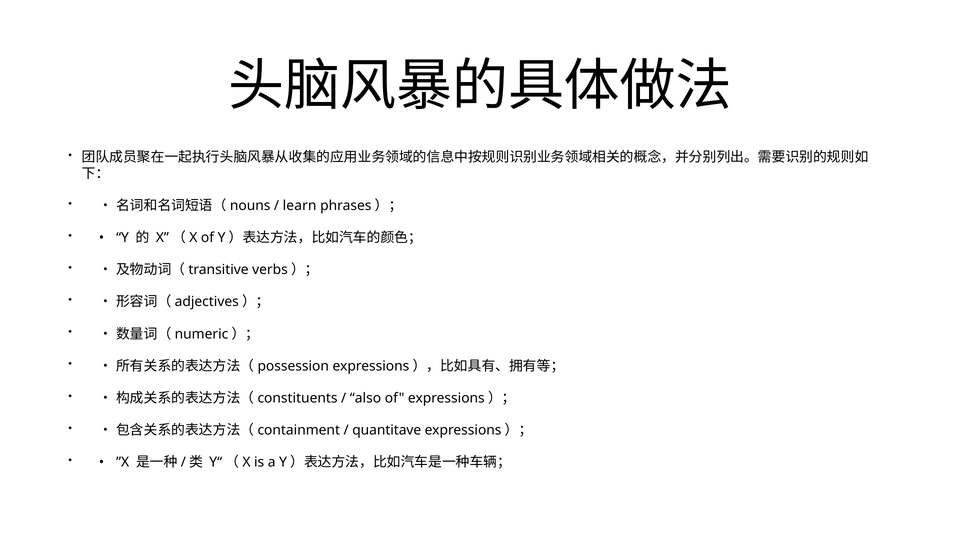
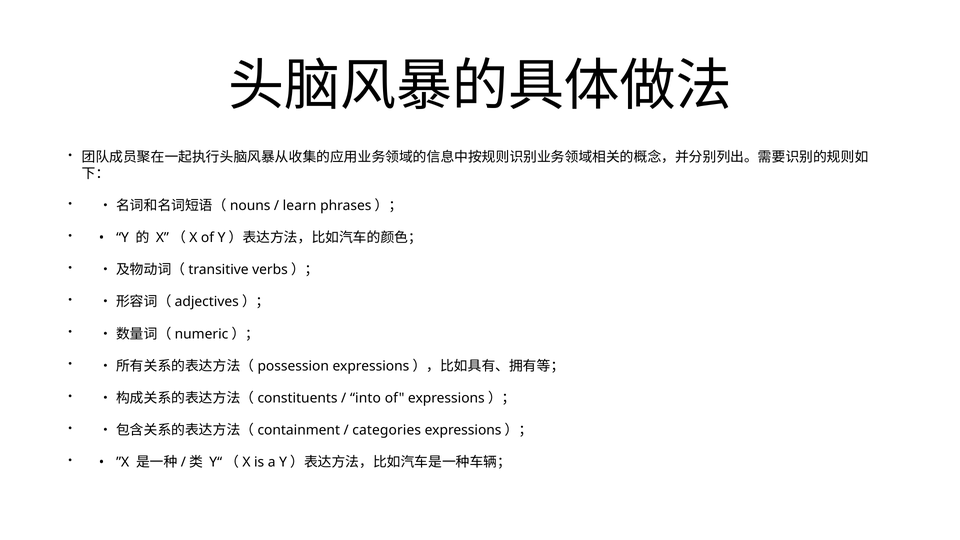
also: also -> into (365, 398)
quantitave: quantitave -> categories (387, 430)
